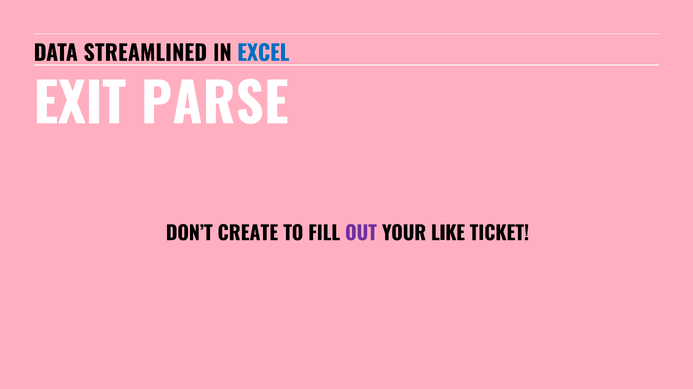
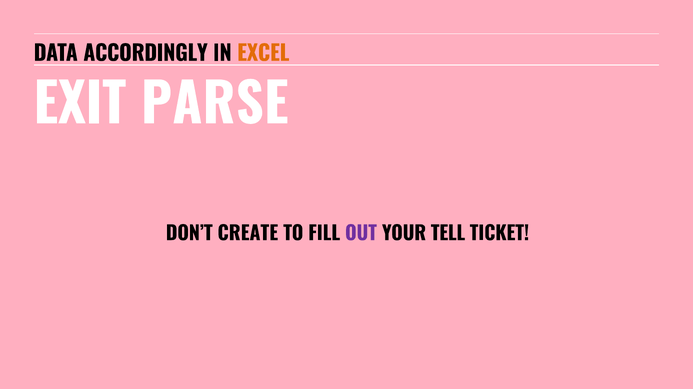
STREAMLINED: STREAMLINED -> ACCORDINGLY (146, 54)
EXCEL colour: blue -> orange (263, 54)
LIKE: LIKE -> TELL (448, 234)
